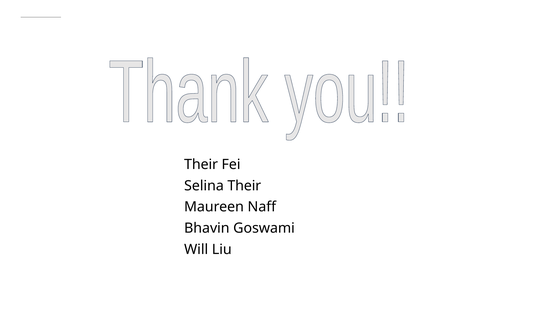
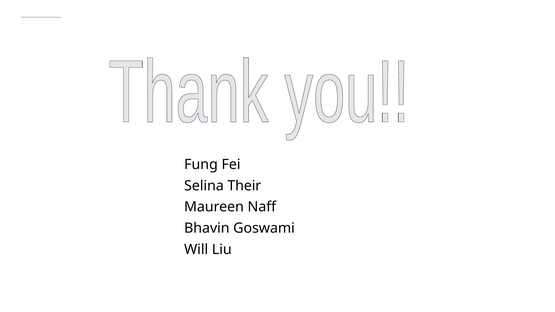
Their: Their -> Fung (201, 165)
